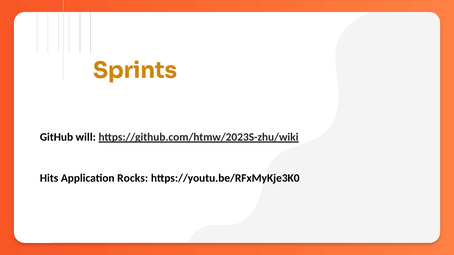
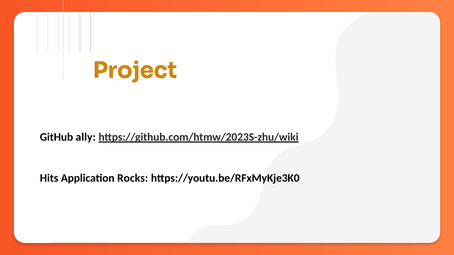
Sprints: Sprints -> Project (135, 71)
will: will -> ally (86, 137)
